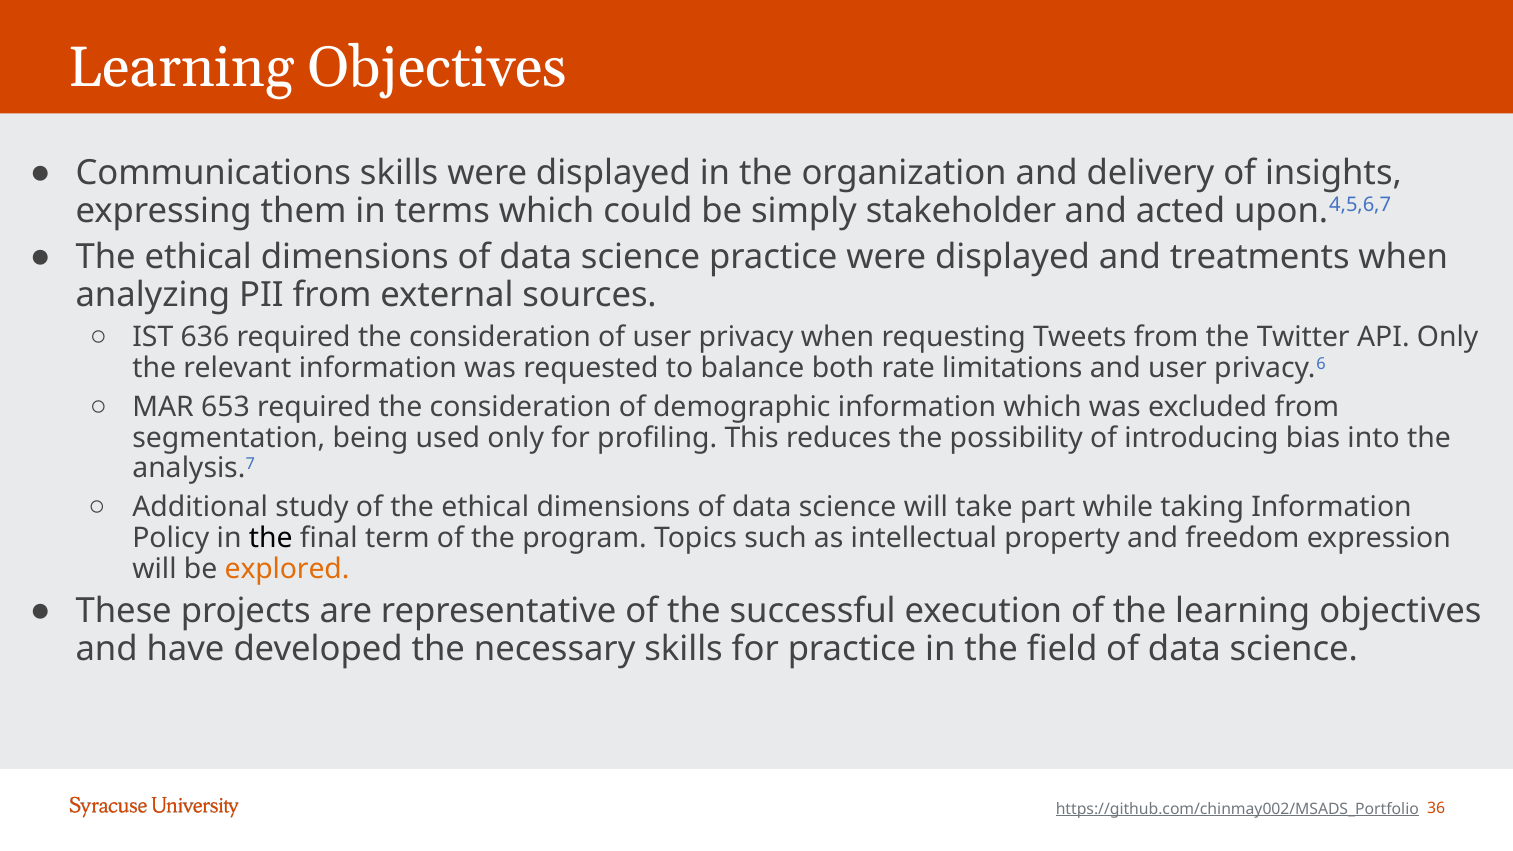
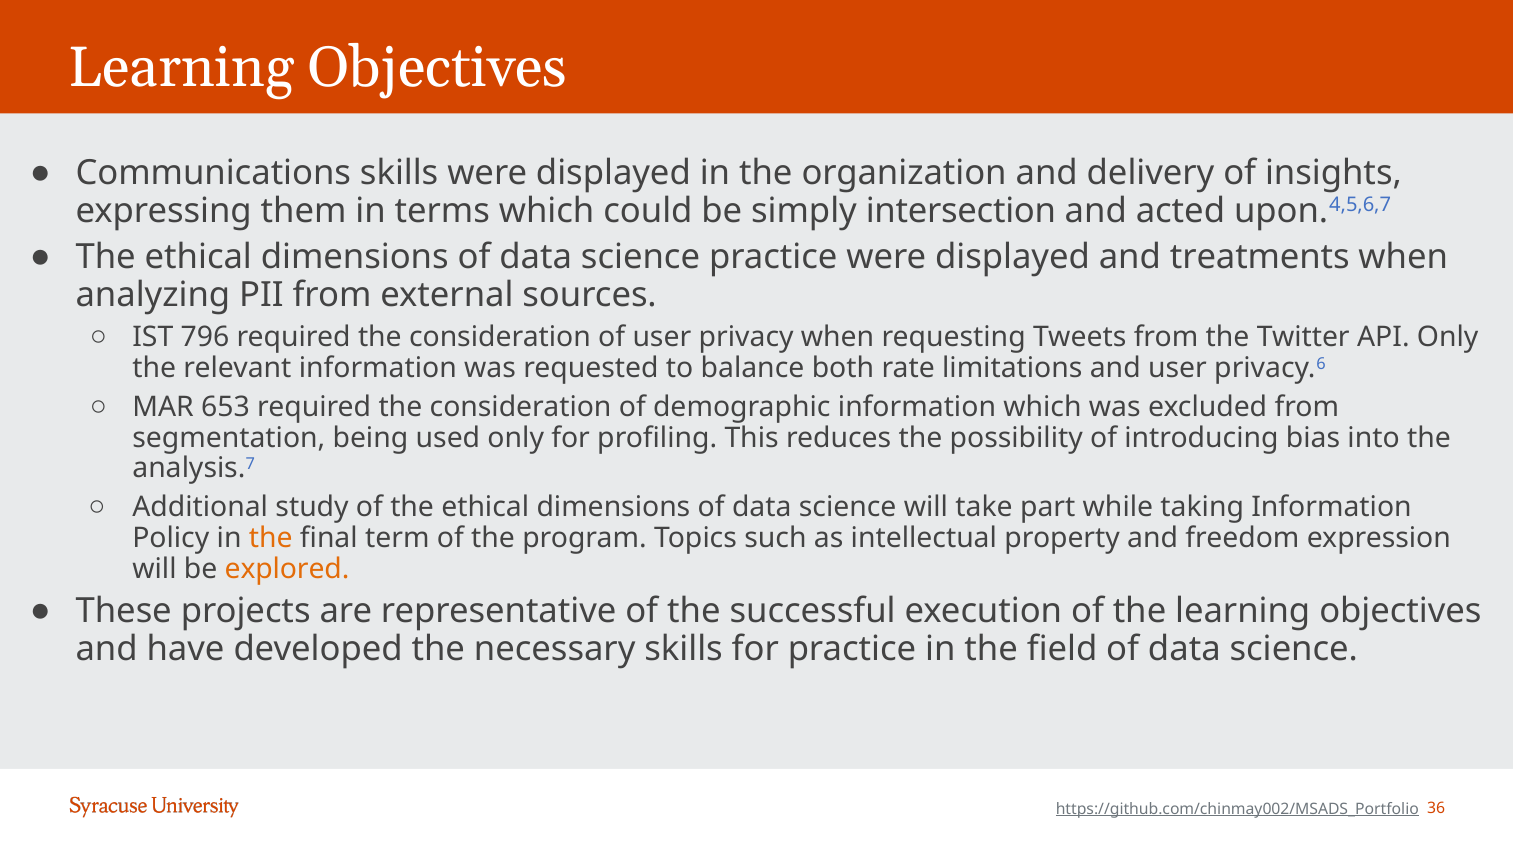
stakeholder: stakeholder -> intersection (961, 211)
636: 636 -> 796 (205, 338)
the colour: black -> orange (271, 538)
